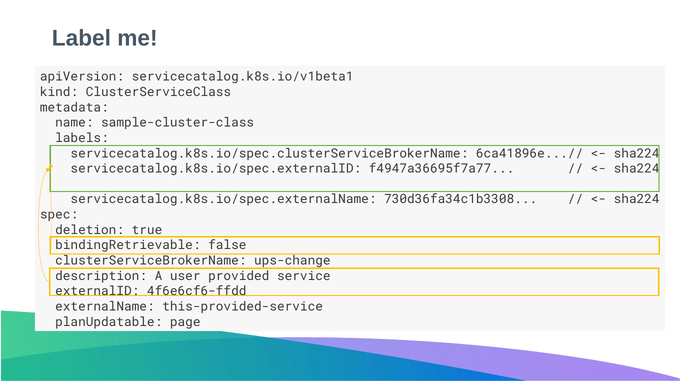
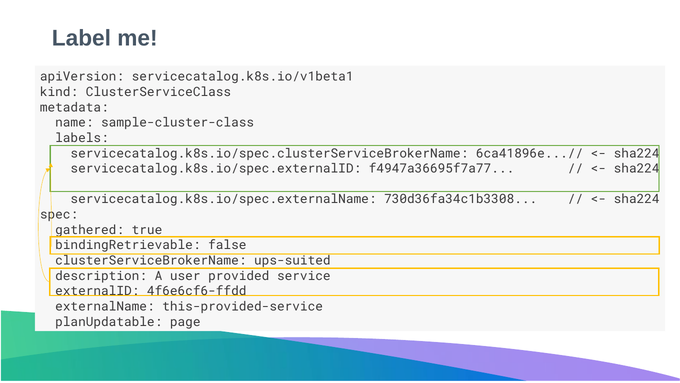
deletion: deletion -> gathered (90, 230)
ups-change: ups-change -> ups-suited (292, 260)
